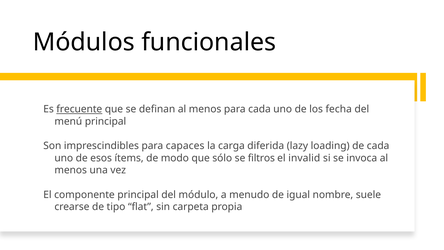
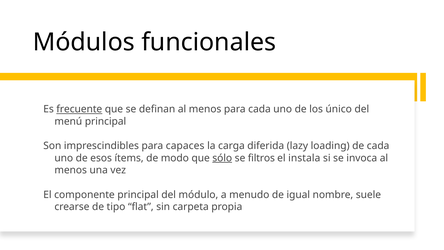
fecha: fecha -> único (339, 109)
sólo underline: none -> present (222, 158)
invalid: invalid -> instala (304, 158)
